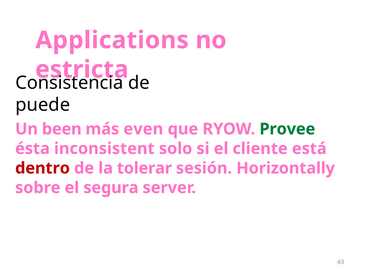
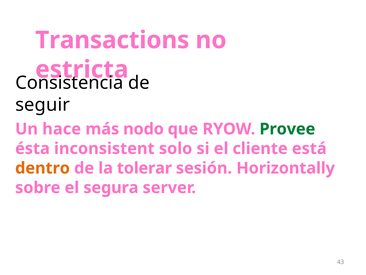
Applications: Applications -> Transactions (112, 40)
puede: puede -> seguir (43, 105)
been: been -> hace (62, 129)
even: even -> nodo (144, 129)
dentro colour: red -> orange (43, 168)
